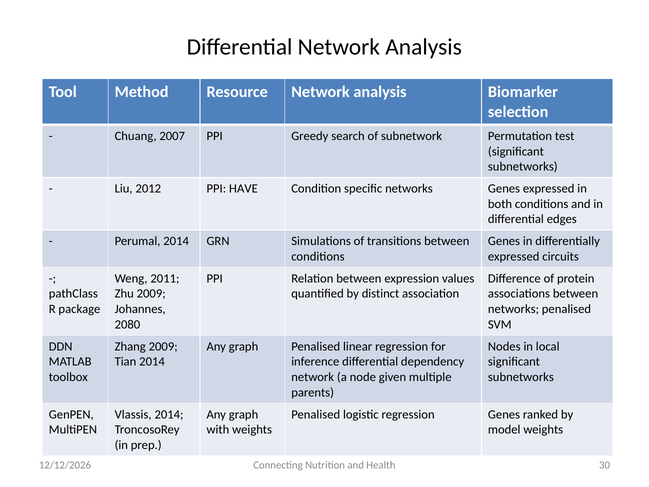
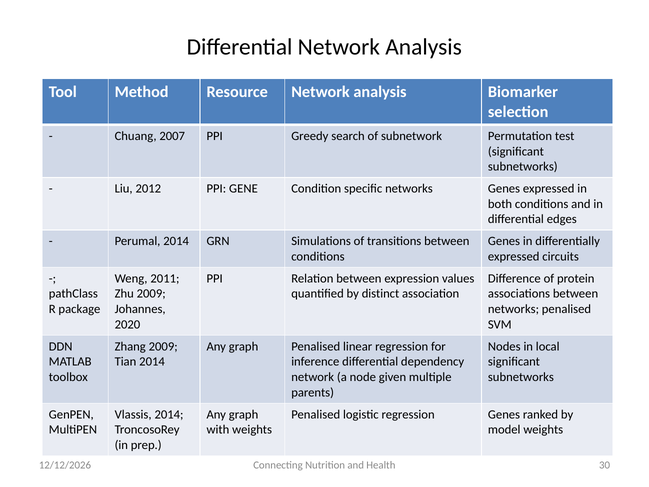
HAVE: HAVE -> GENE (243, 188)
2080: 2080 -> 2020 (127, 324)
